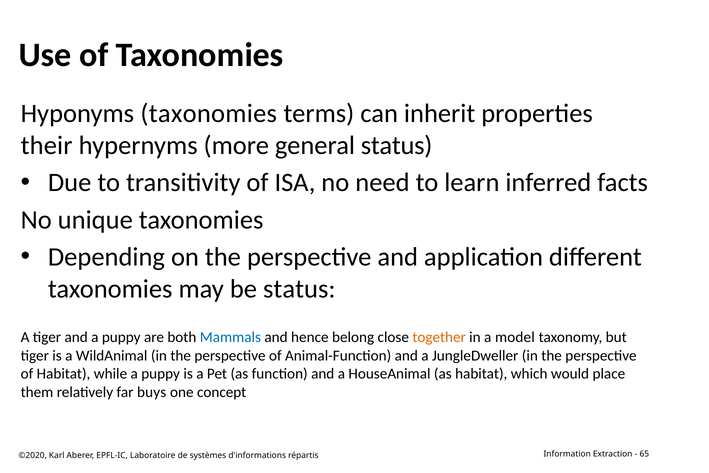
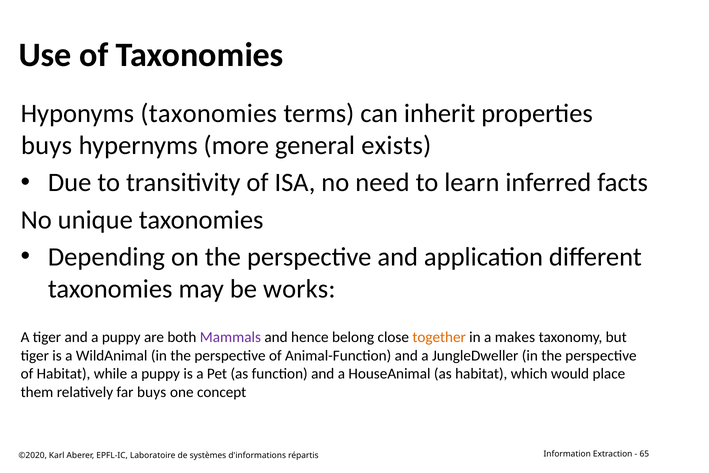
their: their -> buys (47, 145)
general status: status -> exists (396, 145)
be status: status -> works (299, 289)
Mammals colour: blue -> purple (230, 337)
model: model -> makes (515, 337)
